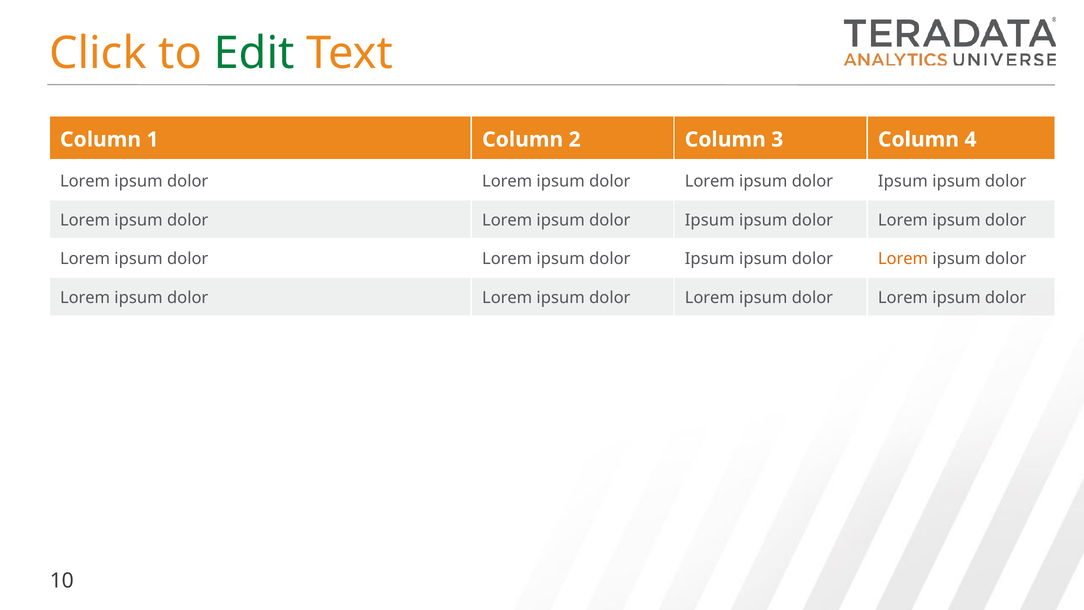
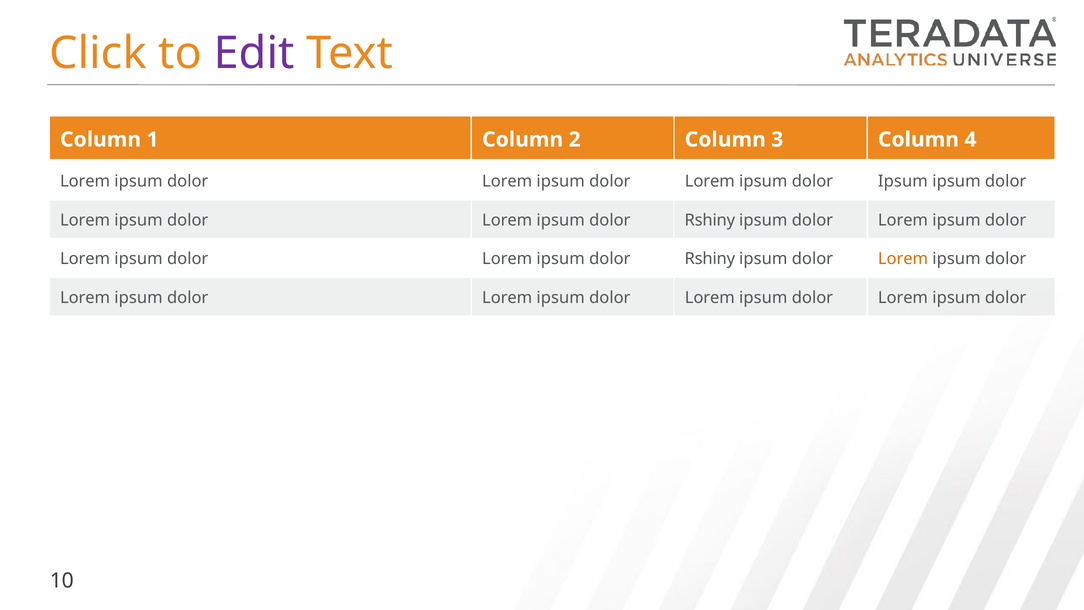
Edit colour: green -> purple (254, 53)
Ipsum: Ipsum -> Rshiny (710, 220)
Ipsum: Ipsum -> Rshiny (710, 259)
